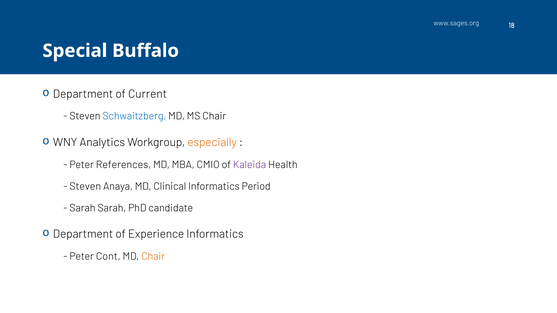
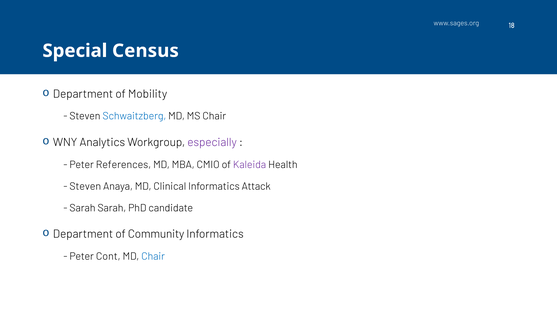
Buffalo: Buffalo -> Census (145, 51)
Current: Current -> Mobility (148, 94)
especially colour: orange -> purple (212, 142)
Period: Period -> Attack (256, 186)
Experience: Experience -> Community (156, 234)
Chair colour: orange -> blue (153, 257)
